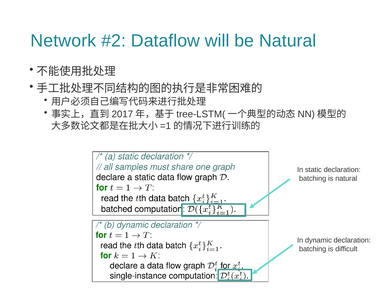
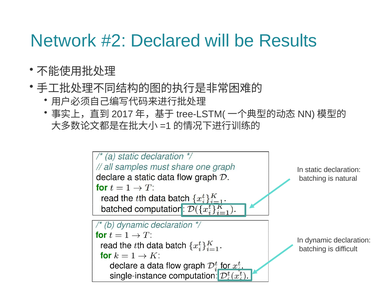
Dataflow: Dataflow -> Declared (166, 41)
be Natural: Natural -> Results (288, 41)
